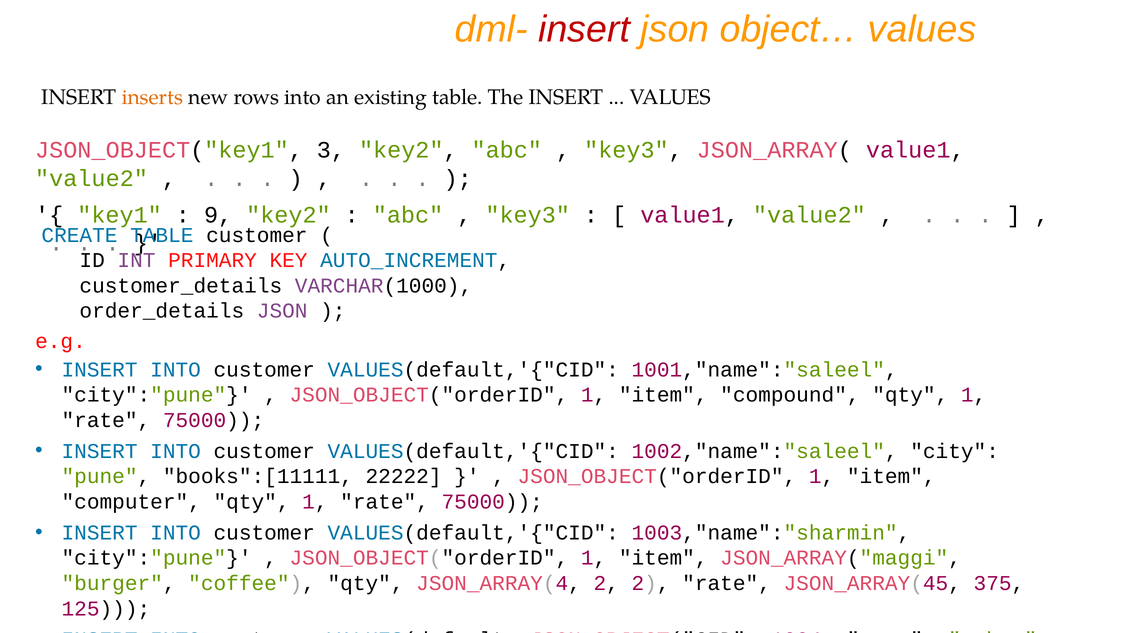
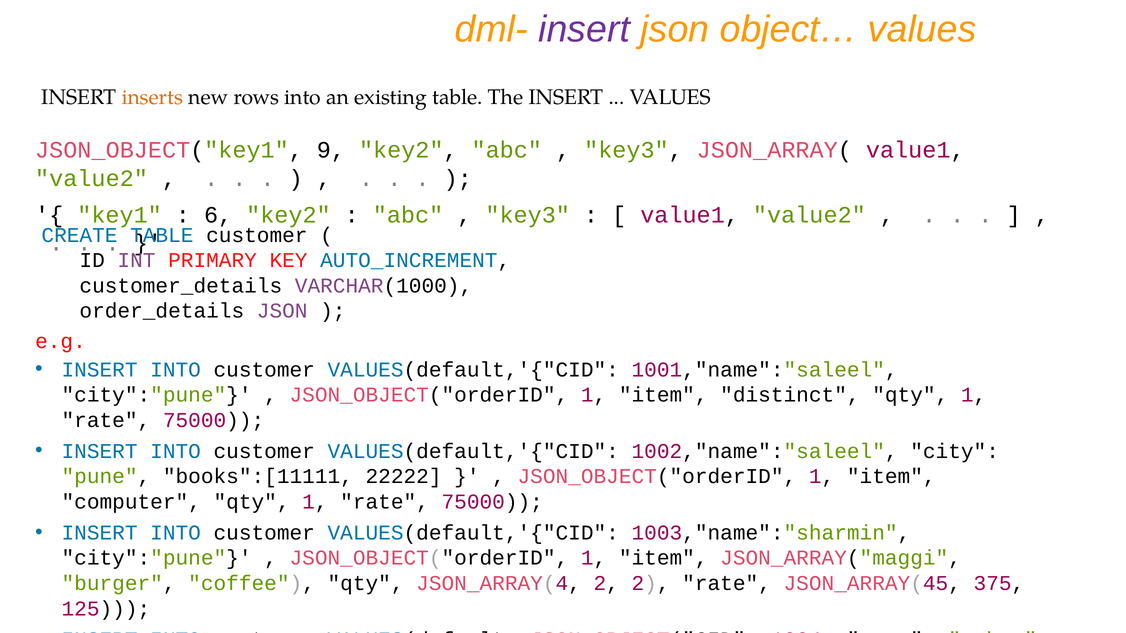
insert colour: red -> purple (584, 29)
3: 3 -> 9 (331, 150)
9: 9 -> 6 (218, 215)
compound: compound -> distinct (790, 395)
